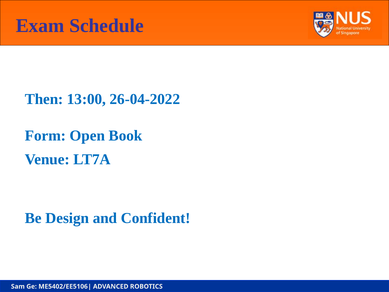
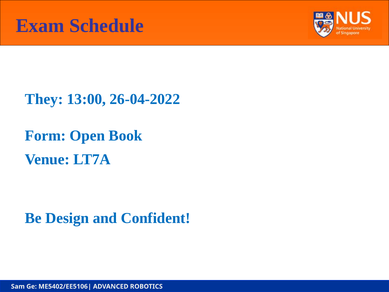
Then: Then -> They (44, 99)
